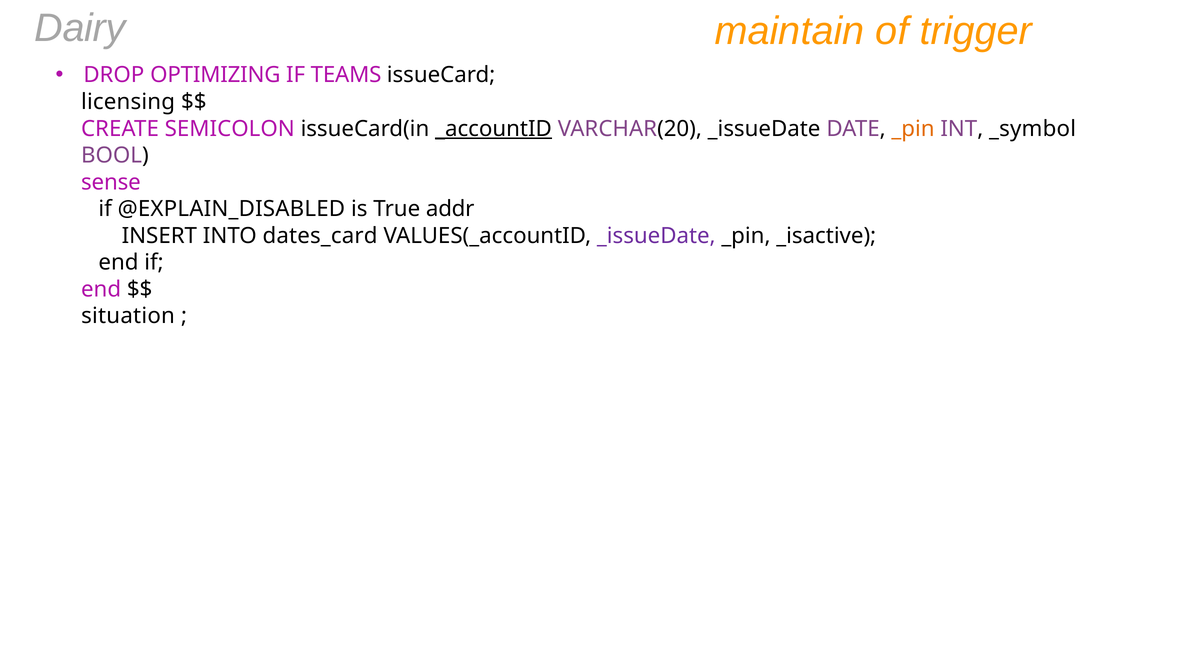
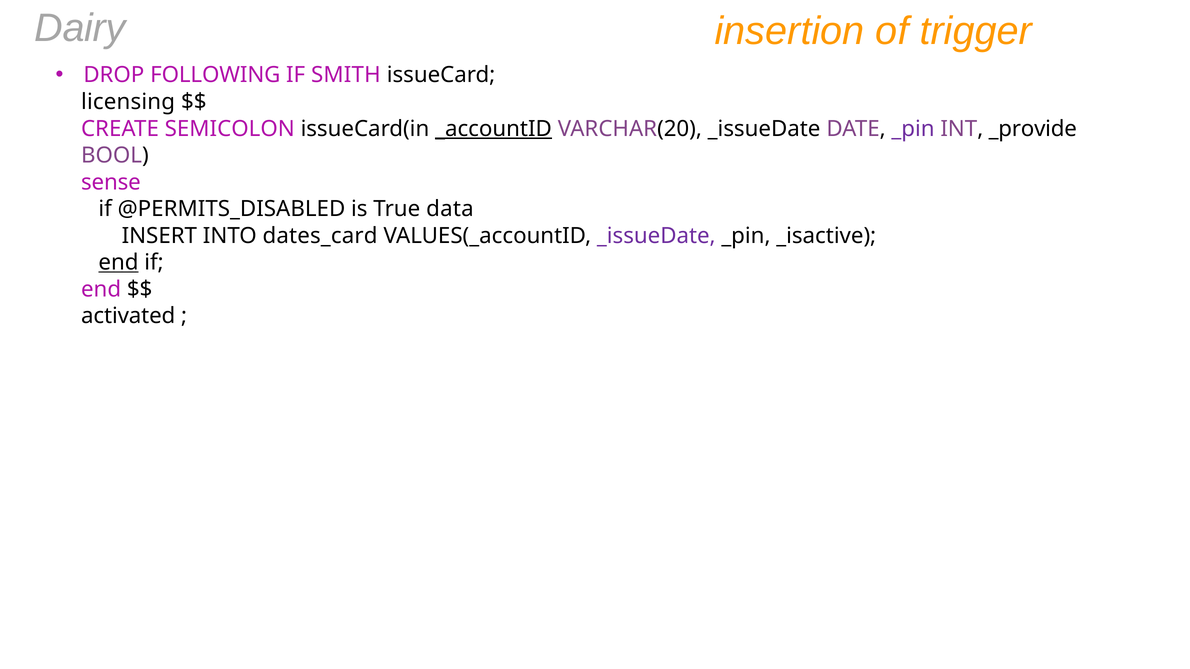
maintain: maintain -> insertion (790, 31)
OPTIMIZING: OPTIMIZING -> FOLLOWING (215, 75)
TEAMS: TEAMS -> SMITH (346, 75)
_pin colour: orange -> purple (913, 129)
_symbol: _symbol -> _provide (1033, 129)
@EXPLAIN_DISABLED: @EXPLAIN_DISABLED -> @PERMITS_DISABLED (231, 209)
addr: addr -> data (450, 209)
end underline: none -> present (119, 263)
situation: situation -> activated (128, 316)
